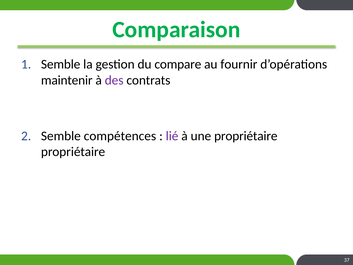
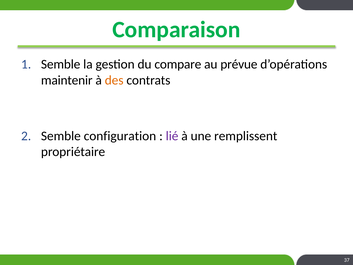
fournir: fournir -> prévue (239, 64)
des colour: purple -> orange (114, 80)
compétences: compétences -> configuration (120, 136)
une propriétaire: propriétaire -> remplissent (246, 136)
